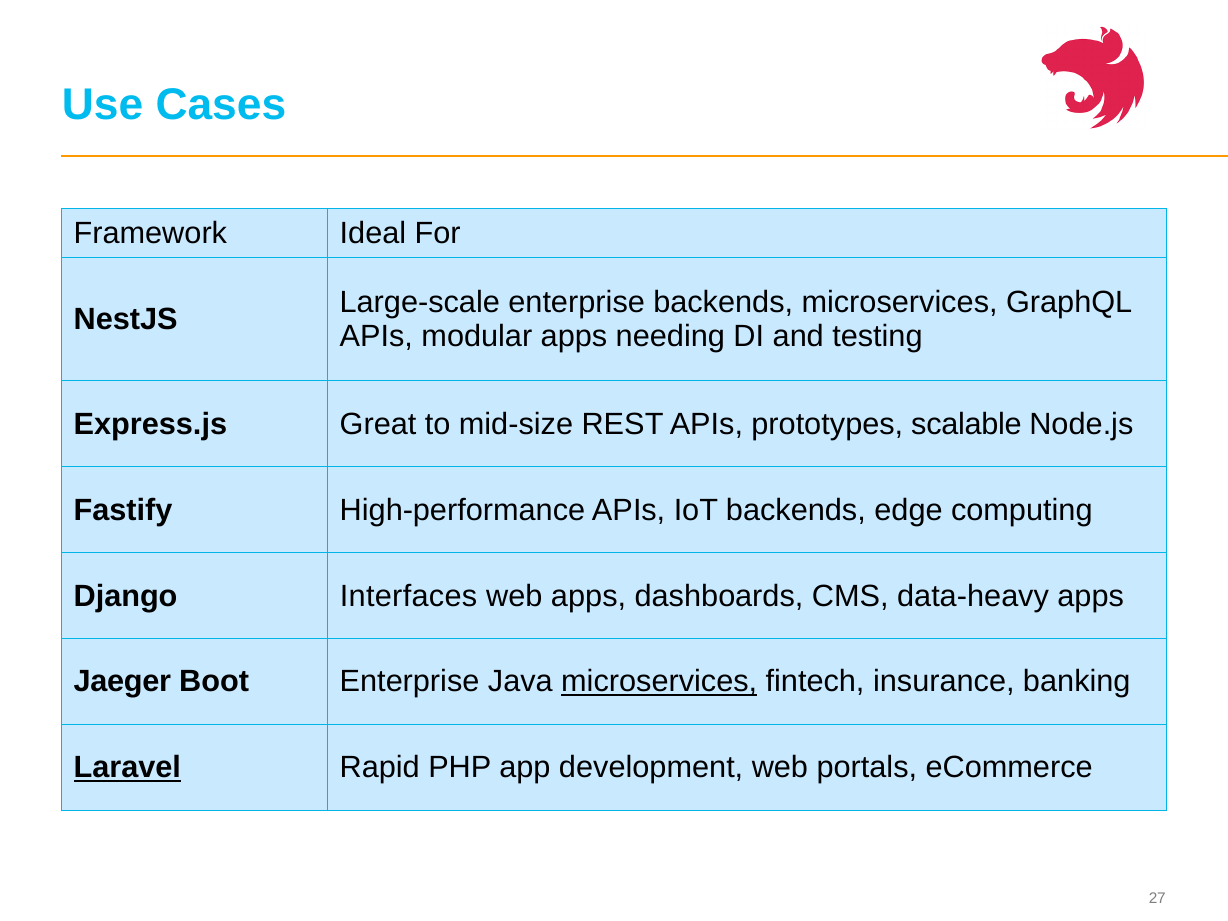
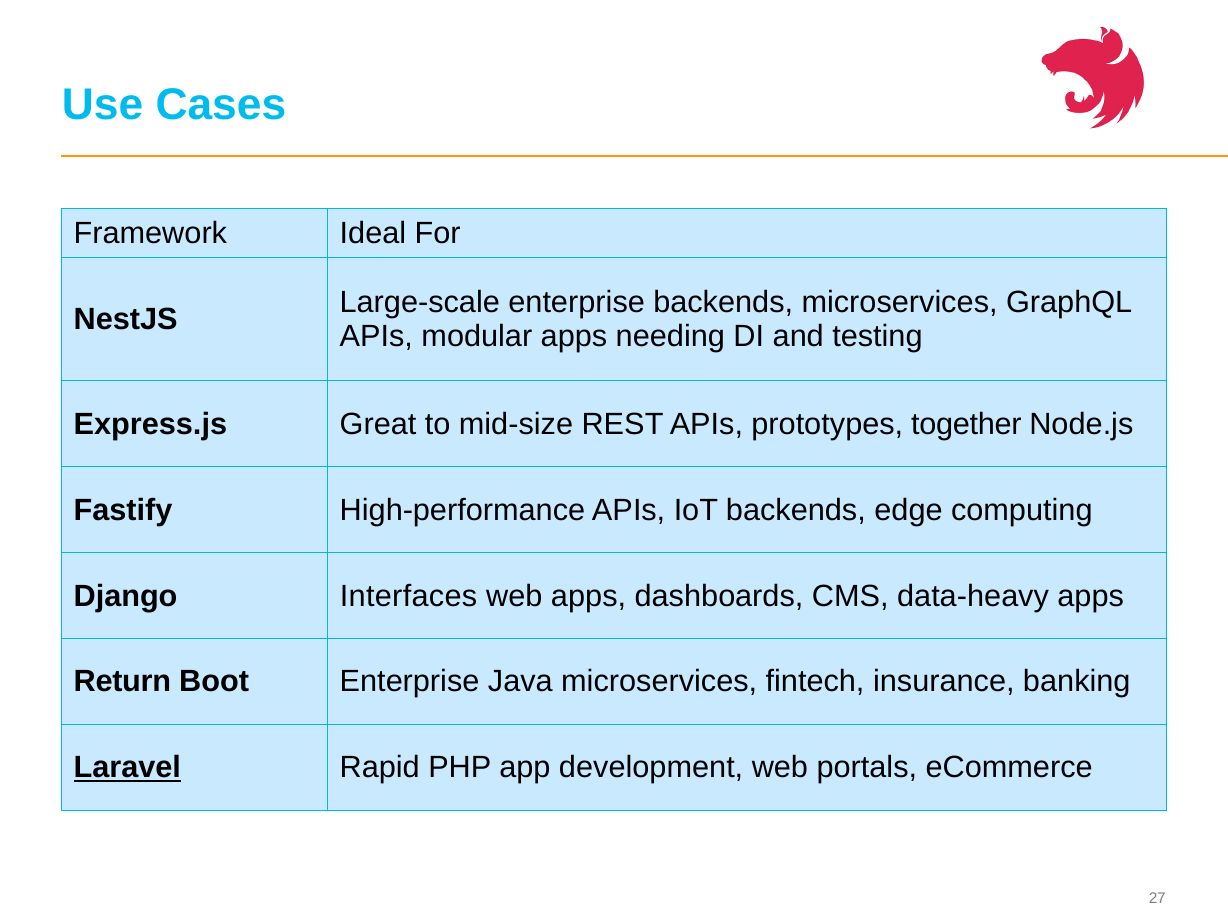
scalable: scalable -> together (966, 424)
Jaeger: Jaeger -> Return (122, 682)
microservices underline: present -> none (659, 682)
